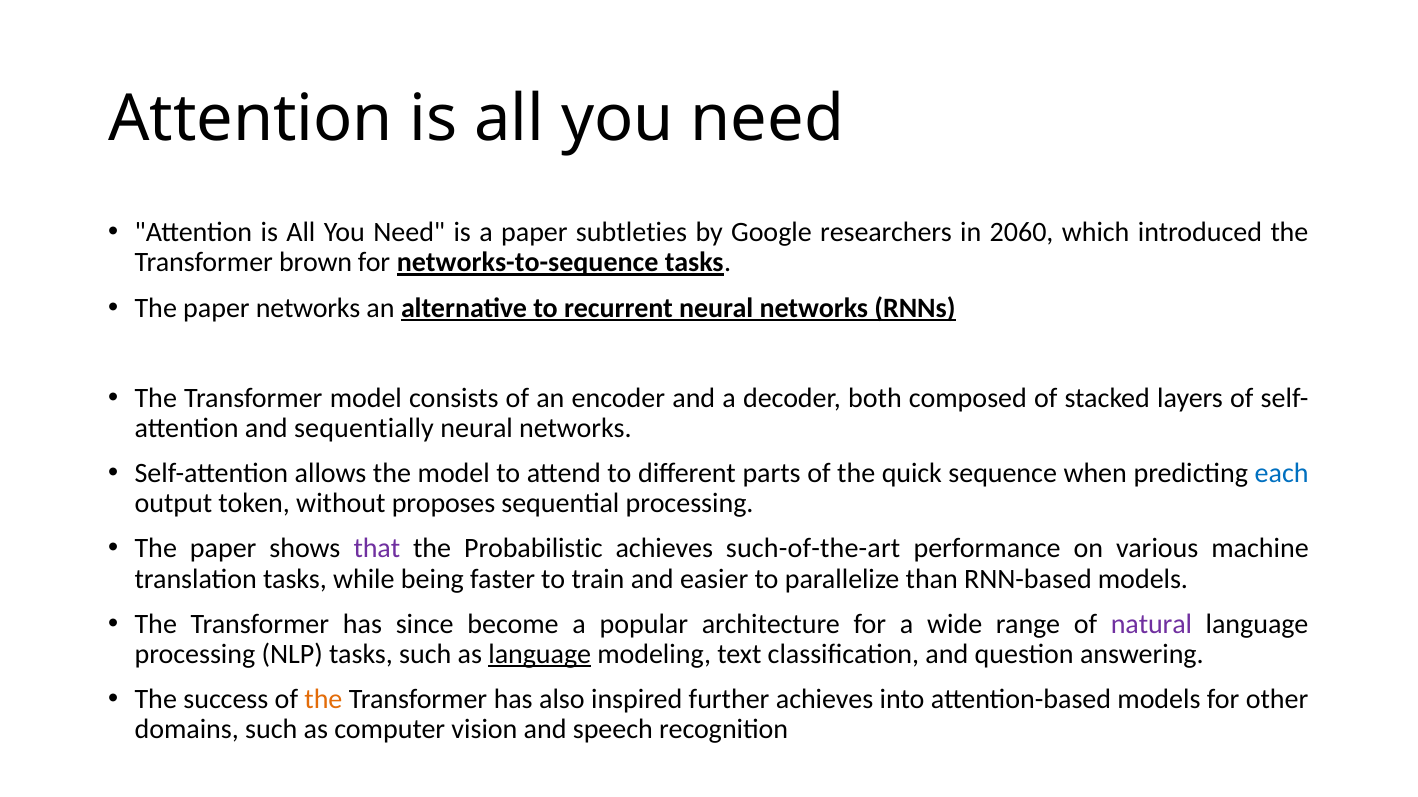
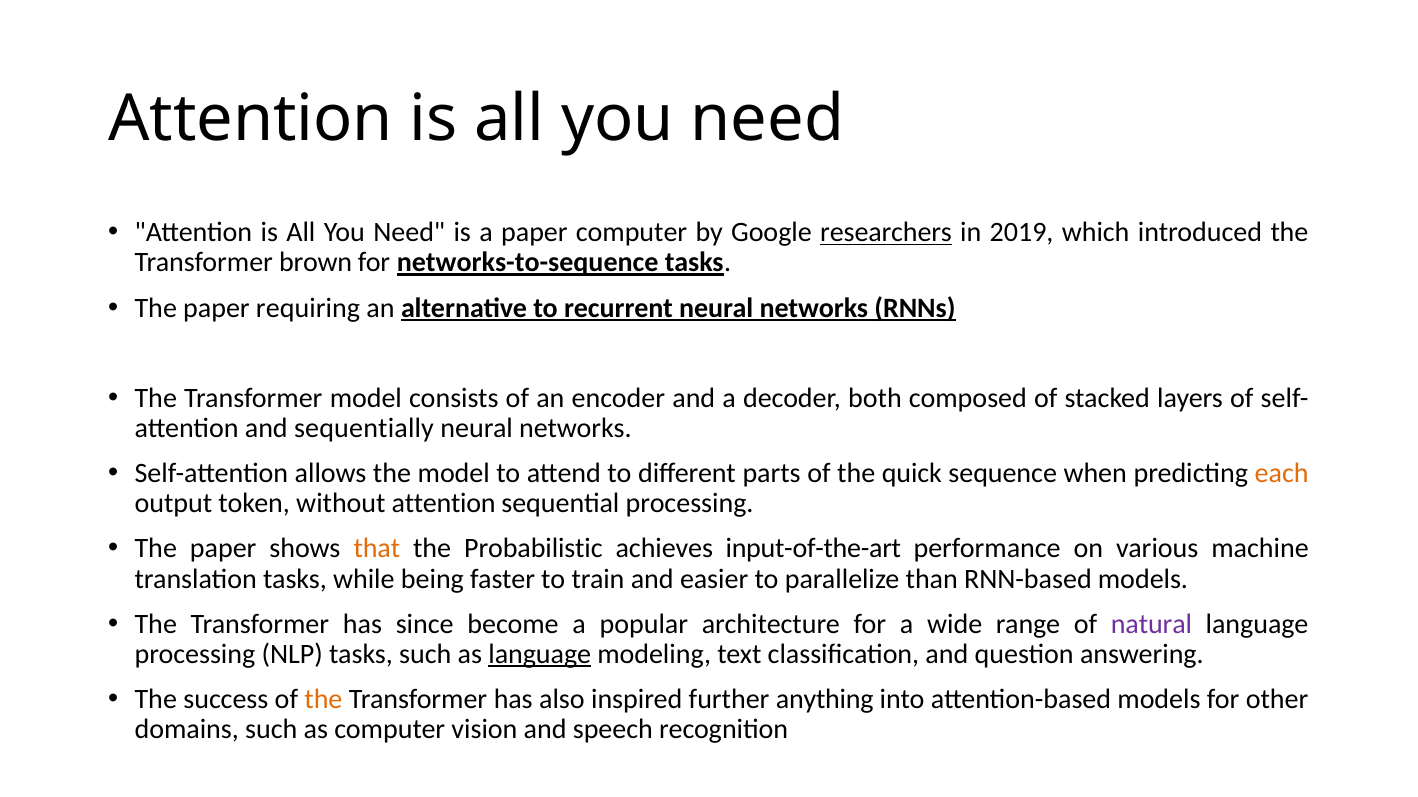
paper subtleties: subtleties -> computer (632, 233)
researchers underline: none -> present (886, 233)
2060: 2060 -> 2019 (1022, 233)
paper networks: networks -> requiring (308, 308)
each colour: blue -> orange (1282, 474)
without proposes: proposes -> attention (444, 504)
that colour: purple -> orange (377, 549)
such-of-the-art: such-of-the-art -> input-of-the-art (813, 549)
further achieves: achieves -> anything (825, 700)
